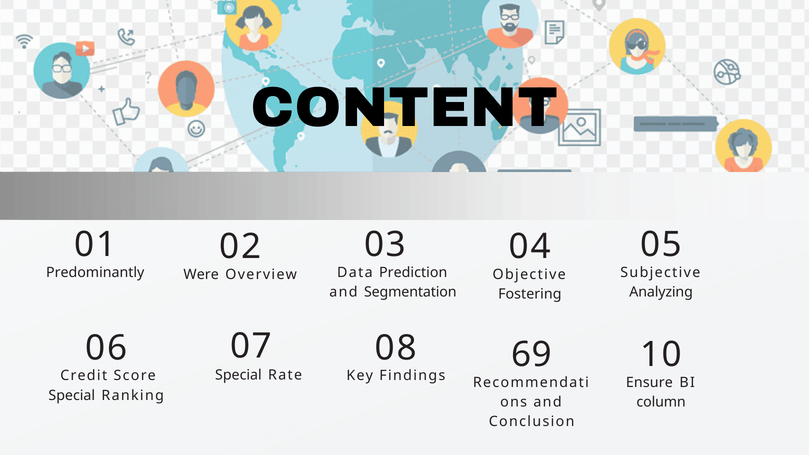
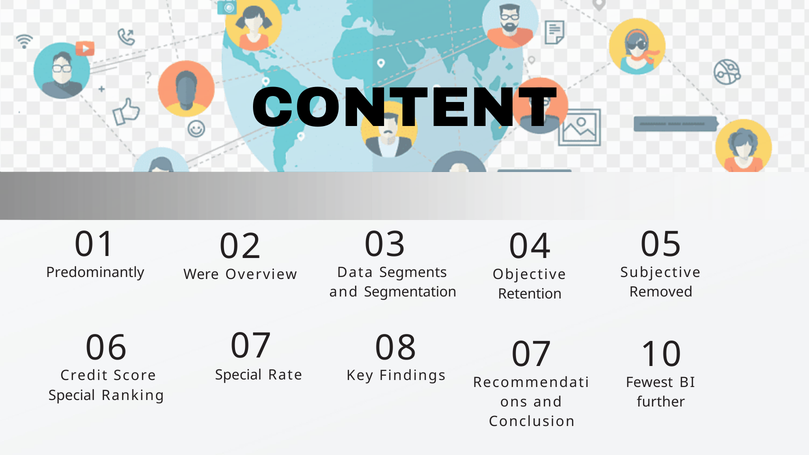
Prediction: Prediction -> Segments (413, 272)
Analyzing: Analyzing -> Removed (661, 292)
Fostering: Fostering -> Retention (530, 294)
Findings 69: 69 -> 07 (531, 355)
Ensure: Ensure -> Fewest (649, 383)
column: column -> further (661, 402)
